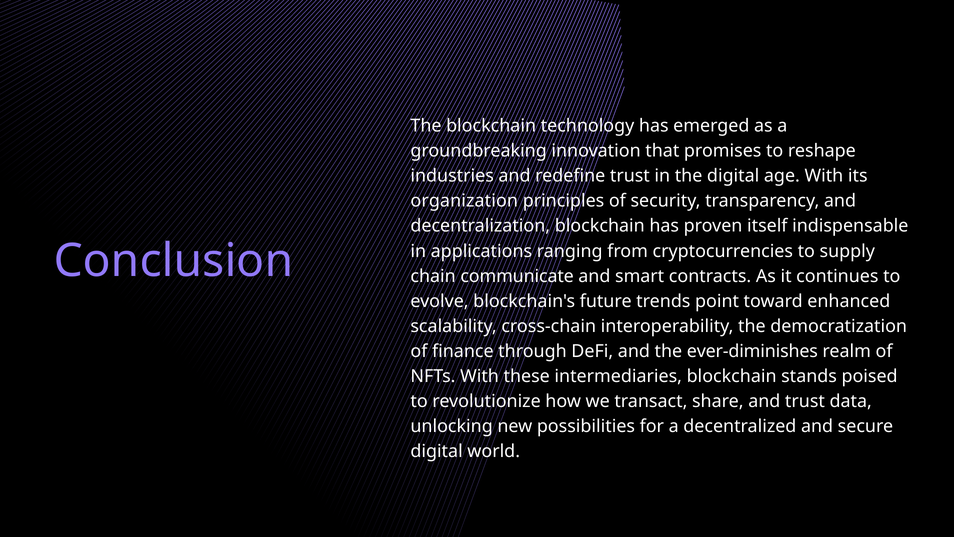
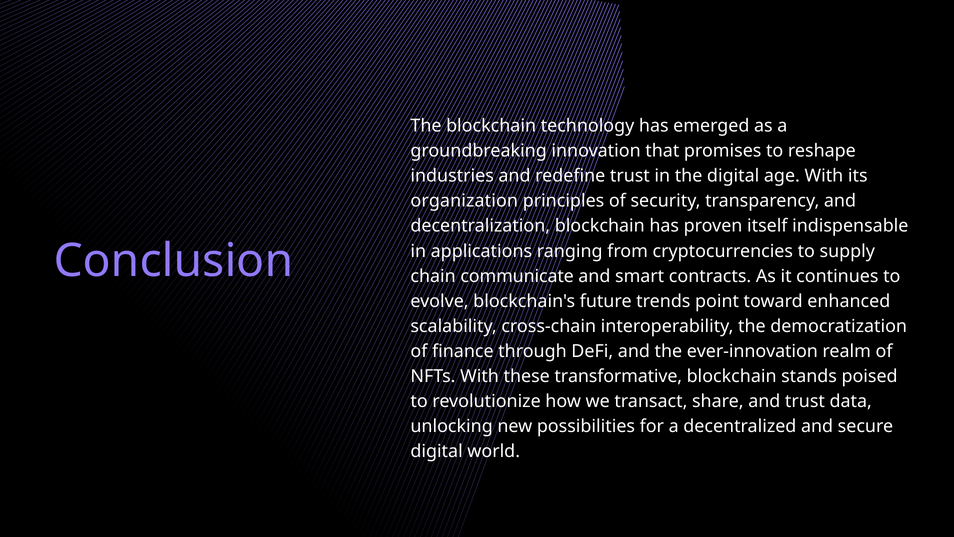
ever-diminishes: ever-diminishes -> ever-innovation (752, 351)
intermediaries: intermediaries -> transformative (618, 376)
